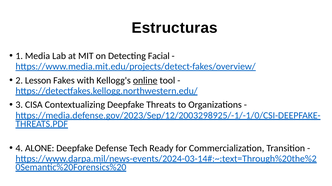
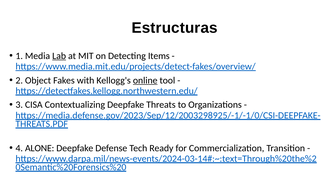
Lab underline: none -> present (59, 56)
Facial: Facial -> Items (159, 56)
Lesson: Lesson -> Object (38, 81)
